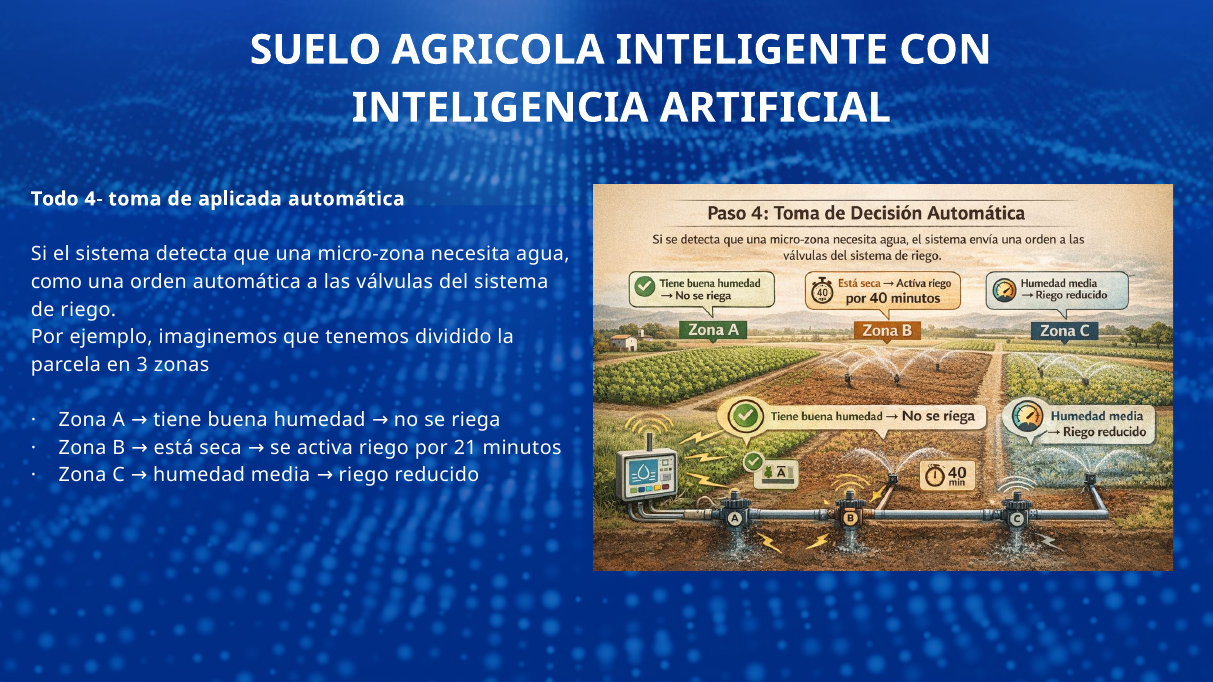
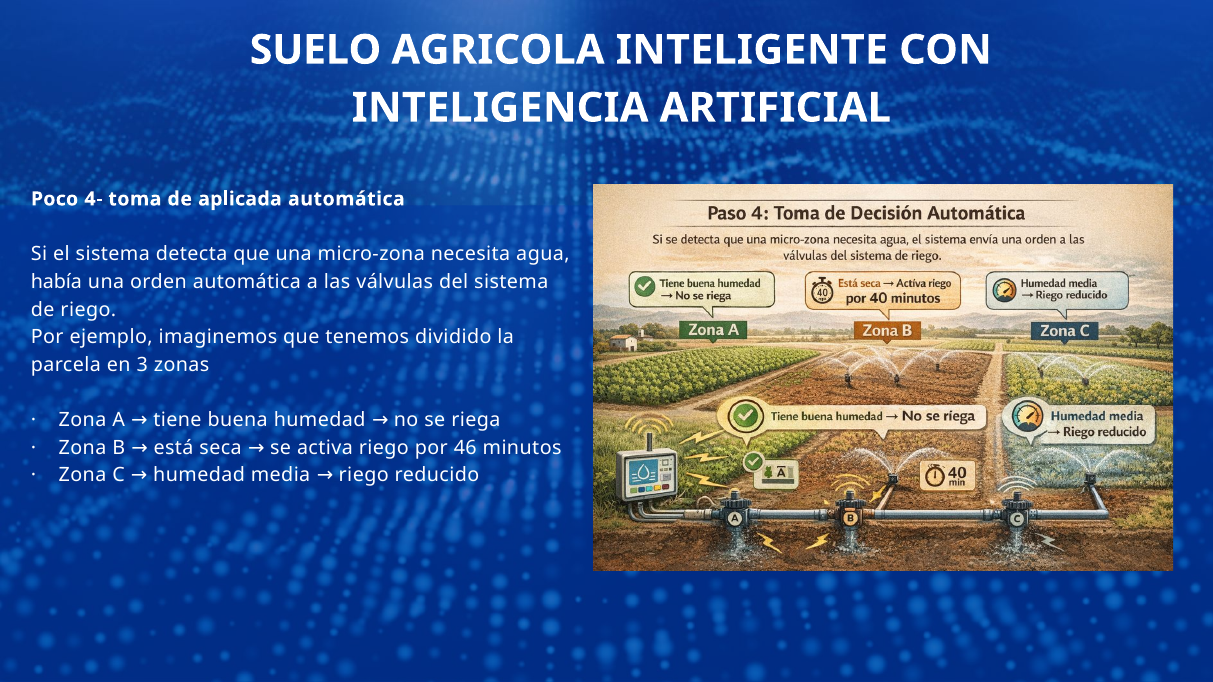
Todo: Todo -> Poco (55, 199)
como: como -> había (56, 282)
21: 21 -> 46 (465, 448)
